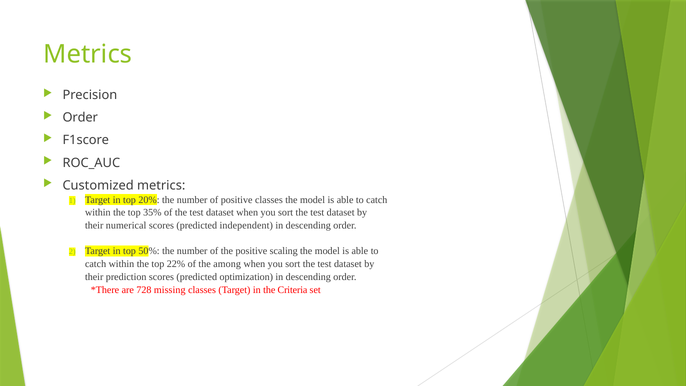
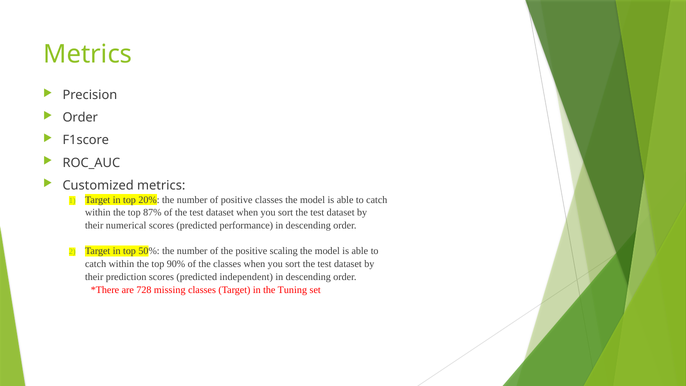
35%: 35% -> 87% (152, 213)
independent: independent -> performance (246, 225)
22%: 22% -> 90% (176, 264)
the among: among -> classes (227, 264)
optimization: optimization -> independent (246, 277)
Criteria: Criteria -> Tuning (292, 290)
